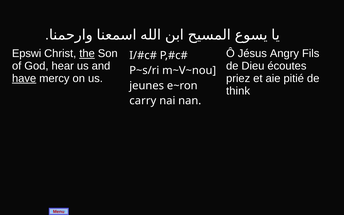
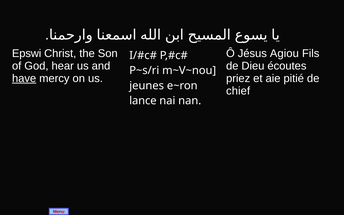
the underline: present -> none (87, 54)
Angry: Angry -> Agiou (284, 54)
think: think -> chief (238, 91)
carry: carry -> lance (143, 101)
